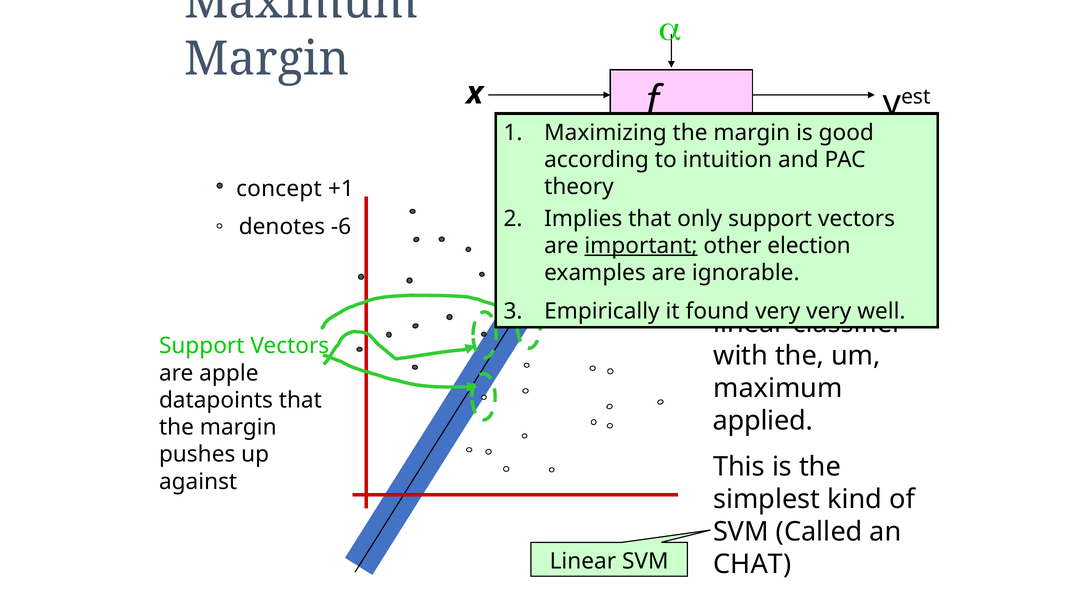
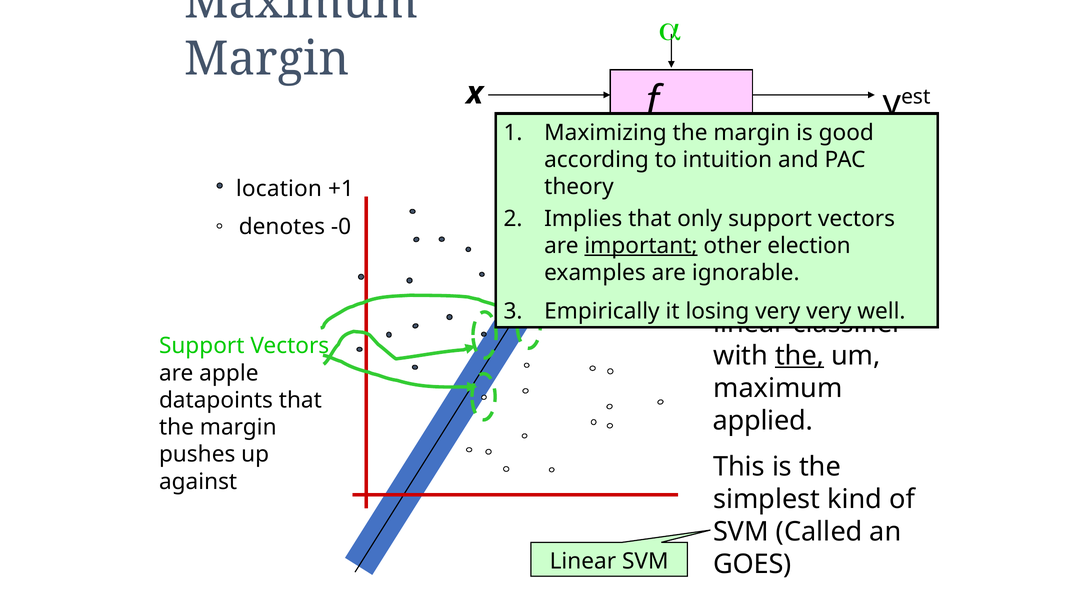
concept: concept -> location (279, 189)
-6: -6 -> -0 (341, 227)
found: found -> losing (717, 311)
the underline: none -> present (800, 356)
CHAT: CHAT -> GOES (752, 565)
